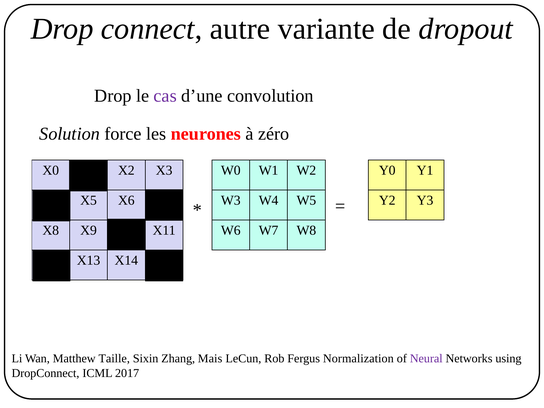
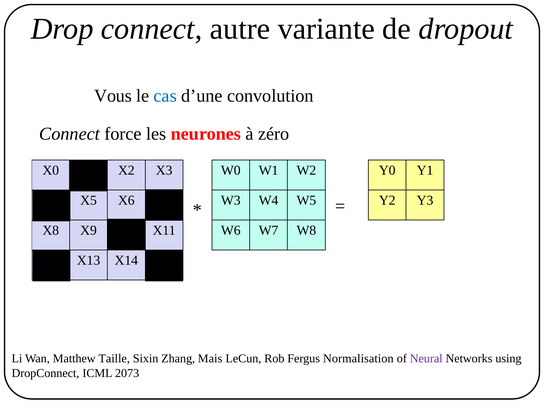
Drop: Drop -> Vous (113, 96)
cas colour: purple -> blue (165, 96)
Solution: Solution -> Connect (70, 134)
Normalization: Normalization -> Normalisation (358, 359)
2017: 2017 -> 2073 (127, 373)
